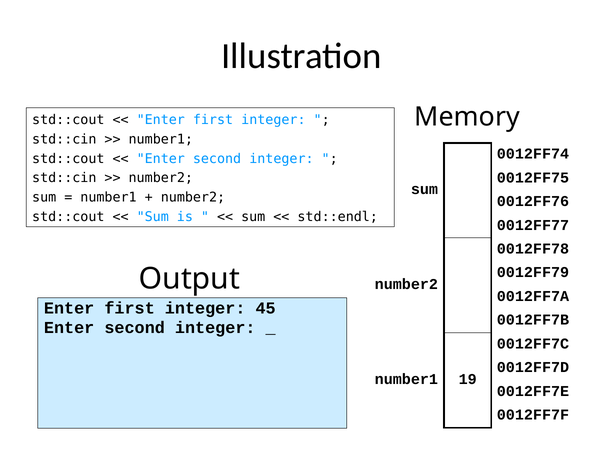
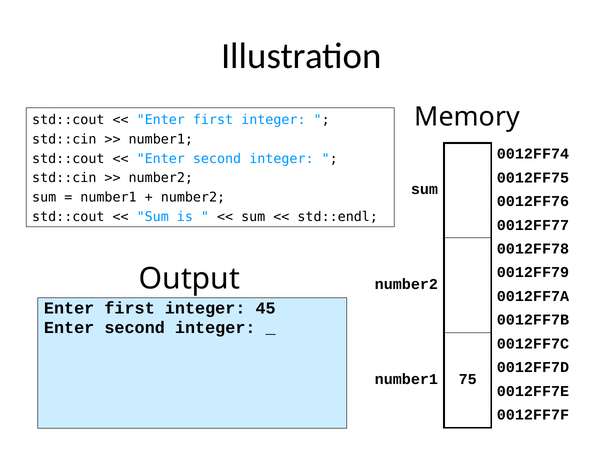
19: 19 -> 75 (468, 379)
